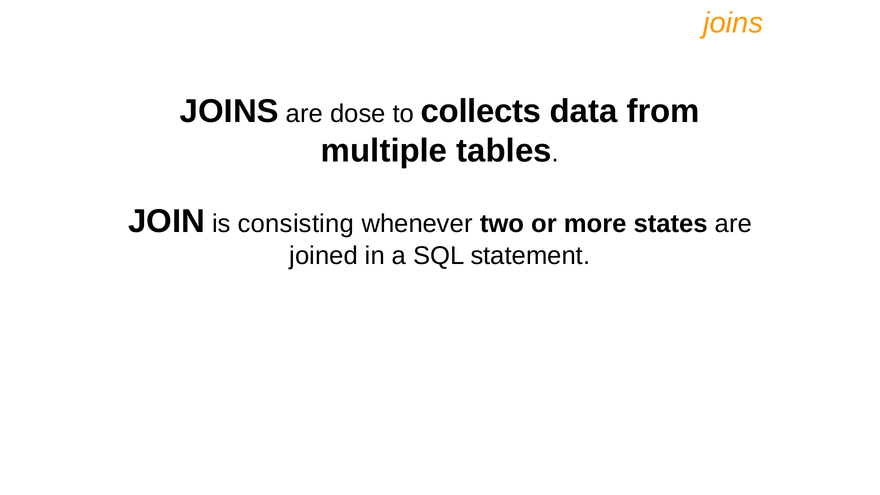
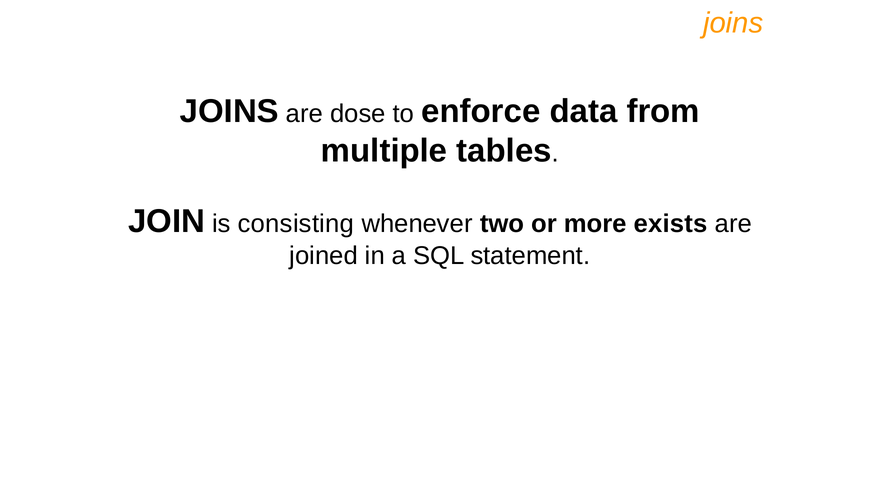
collects: collects -> enforce (481, 111)
states: states -> exists (670, 224)
